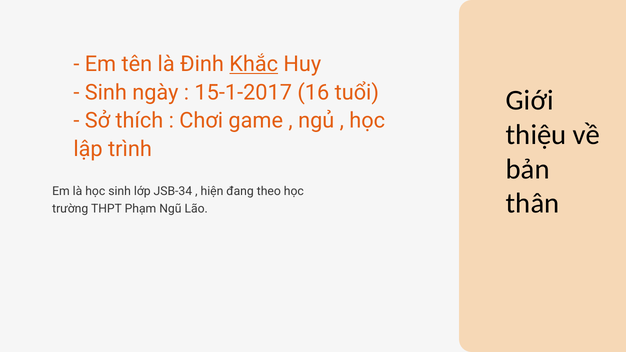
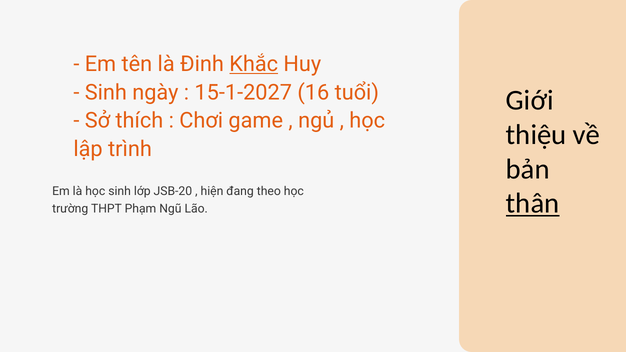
15-1-2017: 15-1-2017 -> 15-1-2027 (243, 92)
JSB-34: JSB-34 -> JSB-20 (173, 192)
thân underline: none -> present (533, 204)
